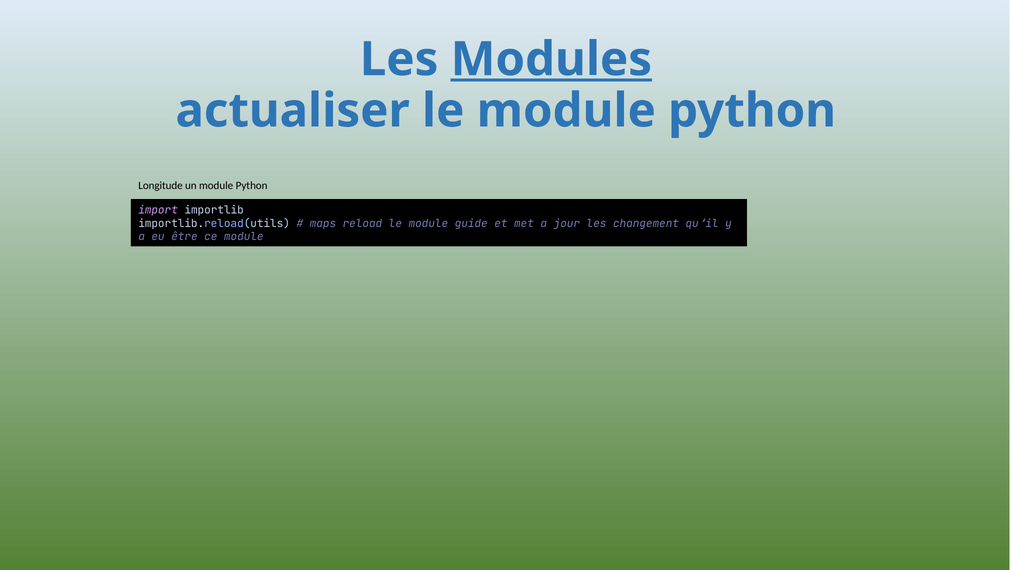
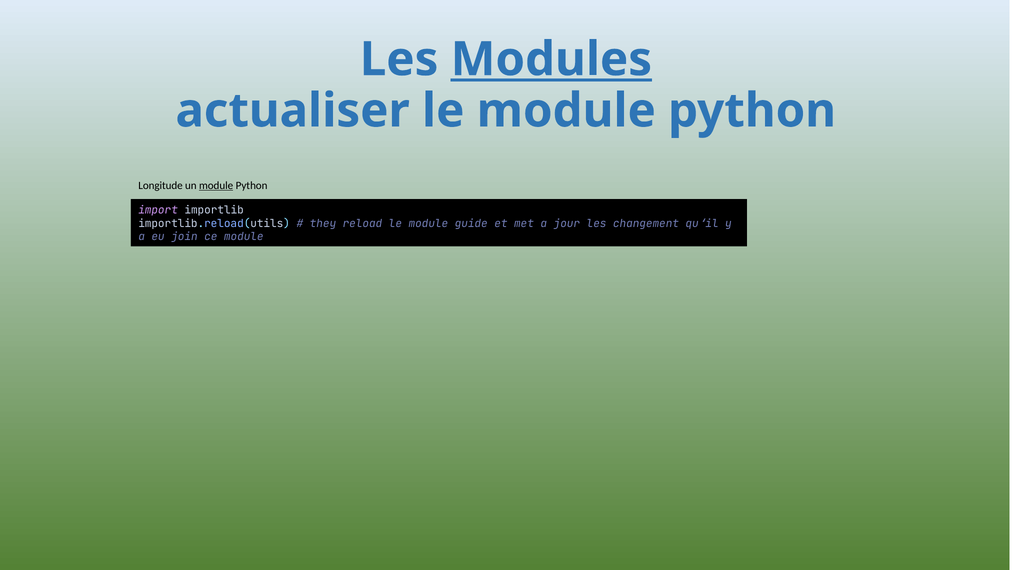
module underline: none -> present (216, 185)
maps: maps -> they (323, 223)
être: être -> join (184, 236)
